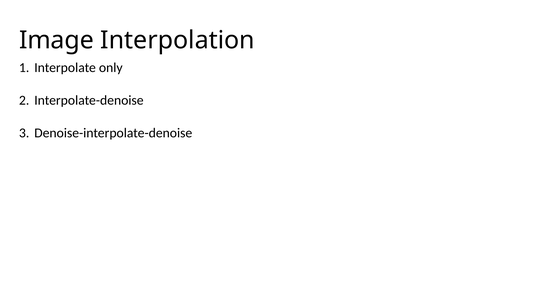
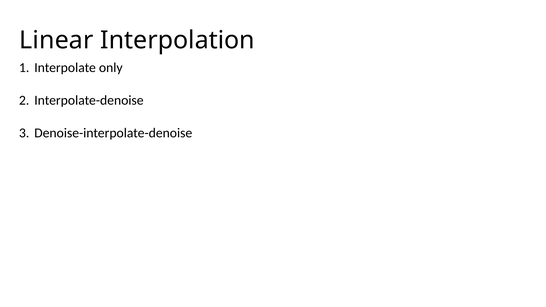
Image: Image -> Linear (56, 40)
